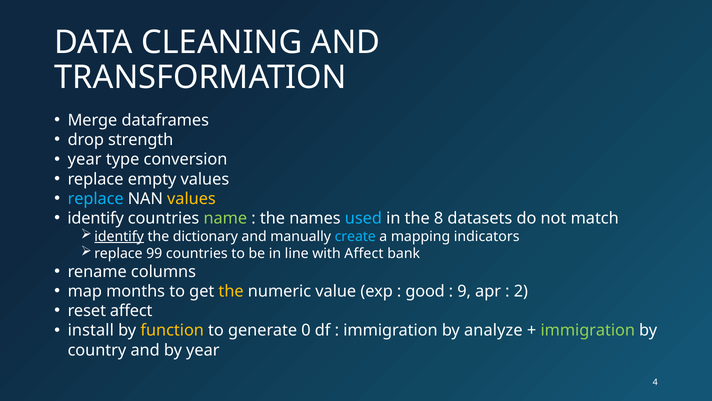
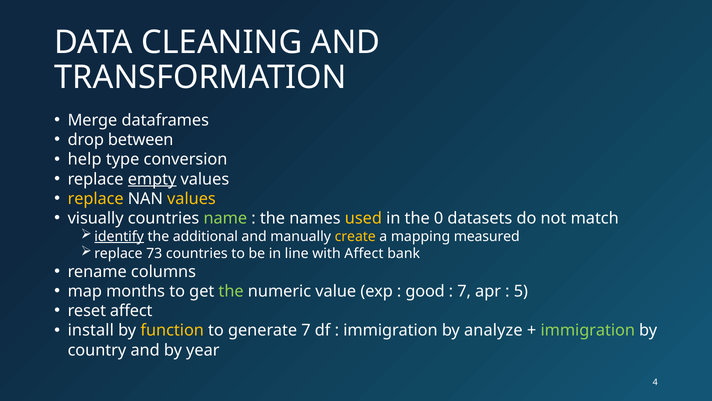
strength: strength -> between (141, 140)
year: year -> help (85, 159)
empty underline: none -> present (152, 179)
replace colour: light blue -> yellow (96, 199)
identify: identify -> visually (96, 218)
used colour: light blue -> yellow (363, 218)
8: 8 -> 0 (439, 218)
dictionary: dictionary -> additional (205, 236)
create colour: light blue -> yellow (355, 236)
indicators: indicators -> measured (487, 236)
99: 99 -> 73 (154, 253)
the colour: yellow -> light green (231, 291)
9: 9 -> 7 (464, 291)
2: 2 -> 5 (521, 291)
generate 0: 0 -> 7 (306, 330)
